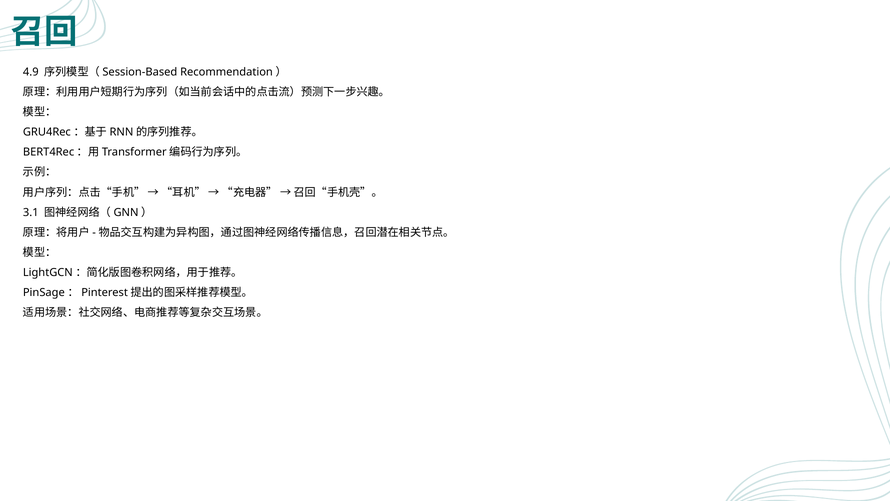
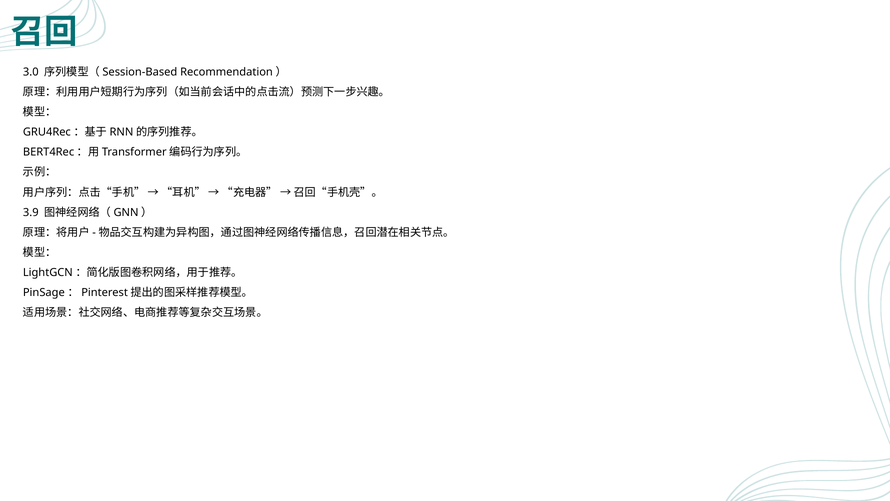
4.9: 4.9 -> 3.0 (31, 72)
3.1: 3.1 -> 3.9 (31, 212)
